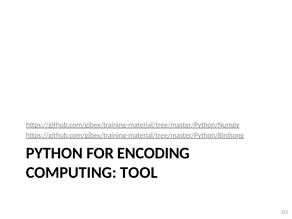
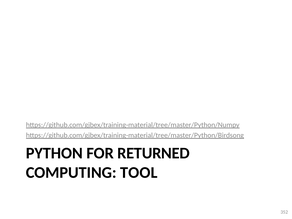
ENCODING: ENCODING -> RETURNED (153, 153)
